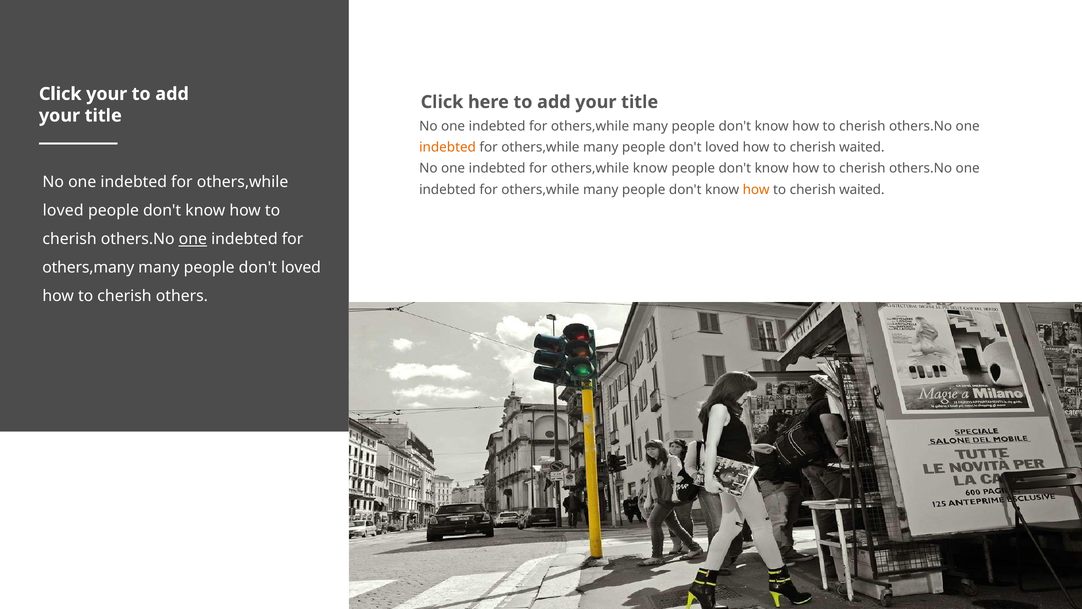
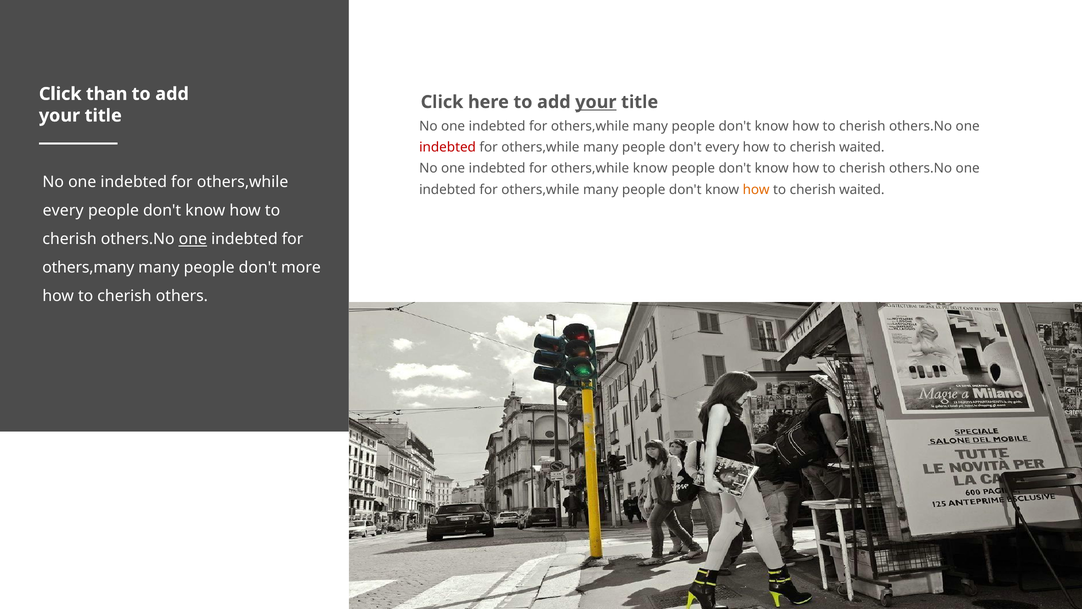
Click your: your -> than (107, 94)
your underline: none -> present (596, 102)
indebted colour: orange -> red (448, 147)
loved: loved -> every (722, 147)
loved: loved -> every (63, 211)
loved: loved -> more (301, 267)
